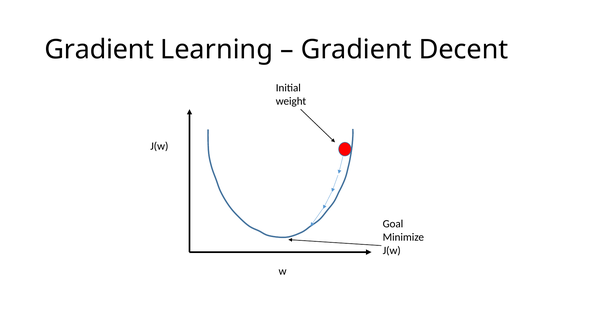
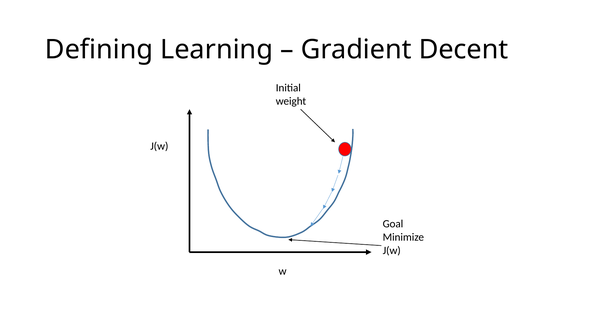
Gradient: Gradient -> Defining (99, 50)
